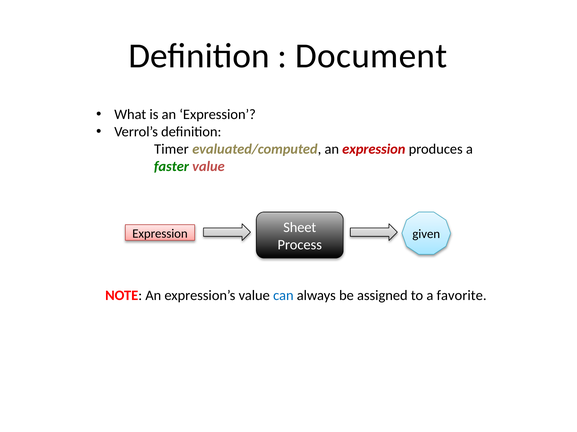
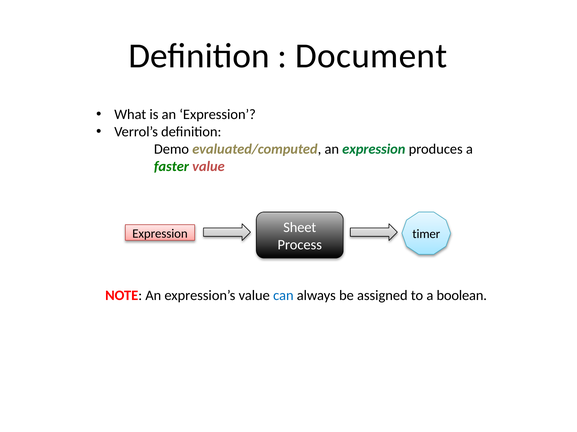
Timer: Timer -> Demo (171, 149)
expression colour: red -> green (374, 149)
given: given -> timer (426, 234)
favorite: favorite -> boolean (462, 296)
